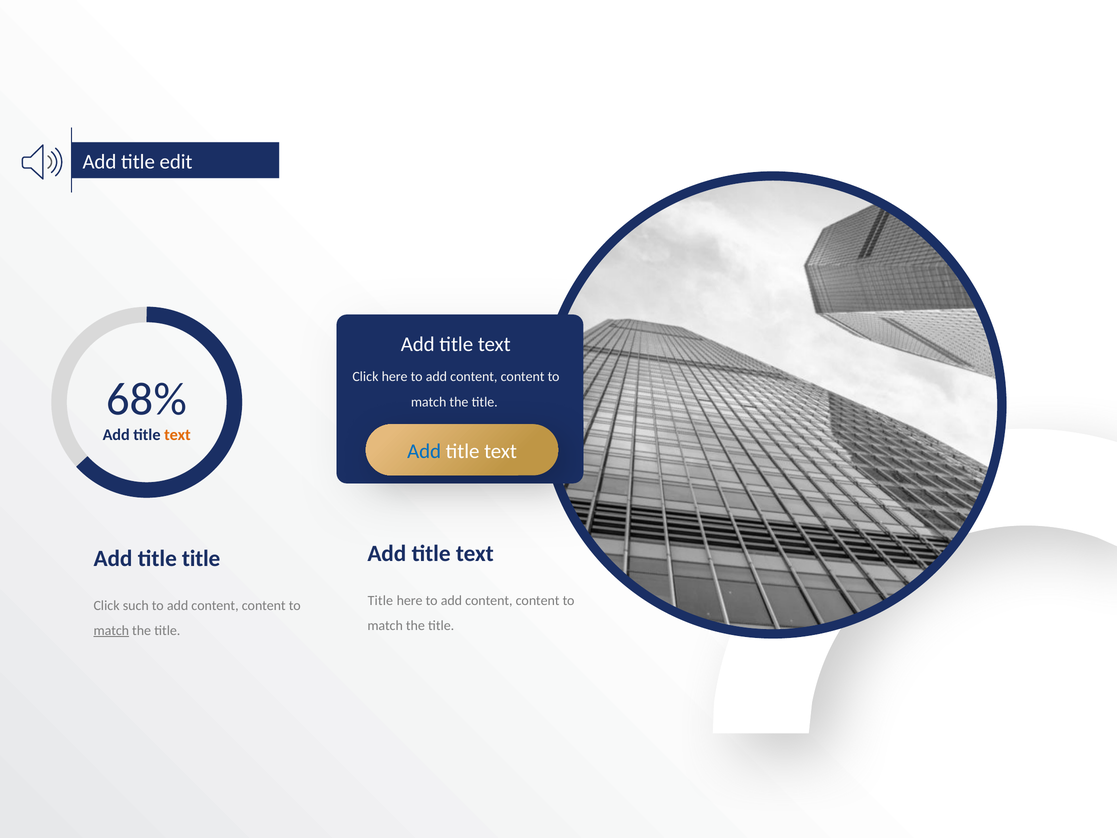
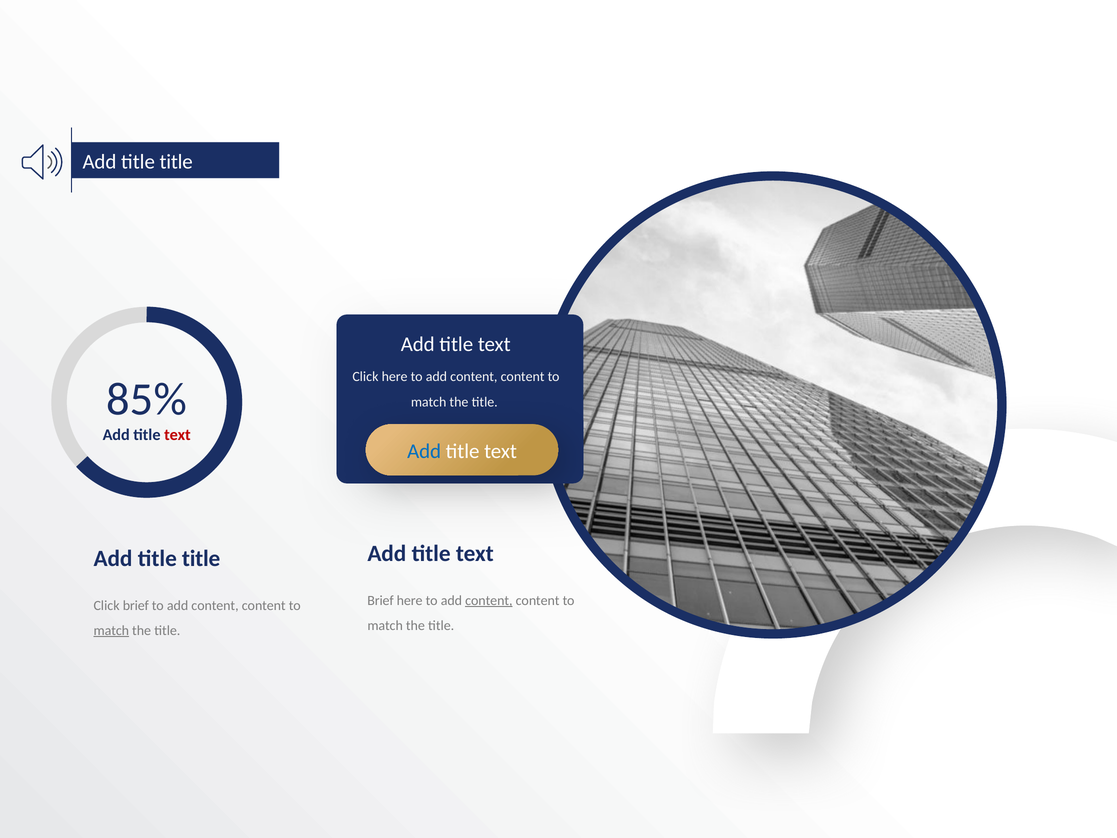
edit: edit -> title (176, 162)
68%: 68% -> 85% (147, 399)
text colour: orange -> red (177, 435)
Title: Title -> Brief (380, 600)
content underline: none -> present (489, 600)
Click such: such -> brief (136, 605)
